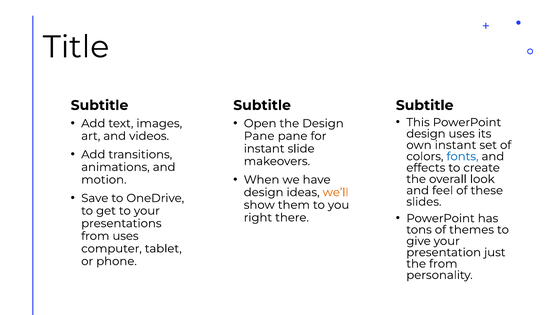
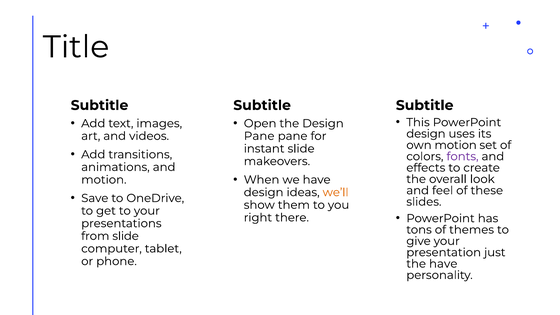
own instant: instant -> motion (456, 145)
fonts colour: blue -> purple (463, 156)
from uses: uses -> slide (126, 236)
the from: from -> have (443, 264)
